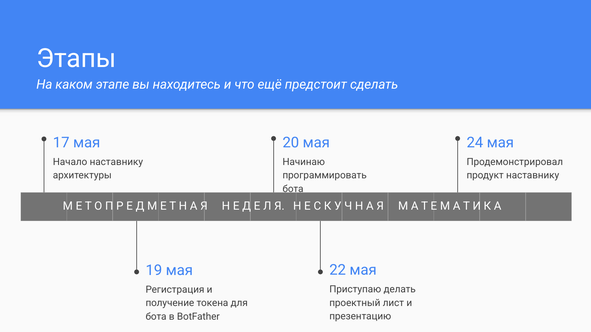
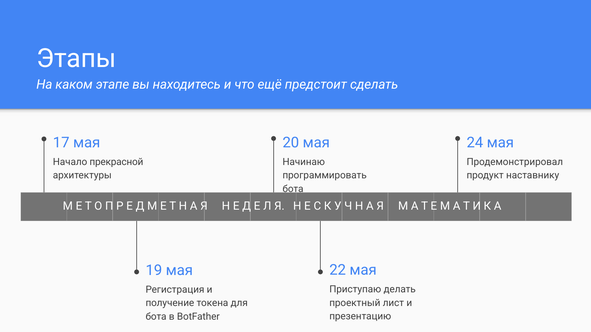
Начало наставнику: наставнику -> прекрасной (116, 162)
